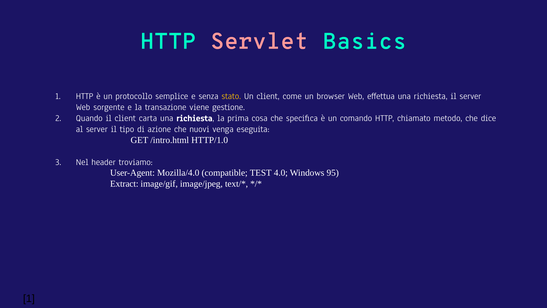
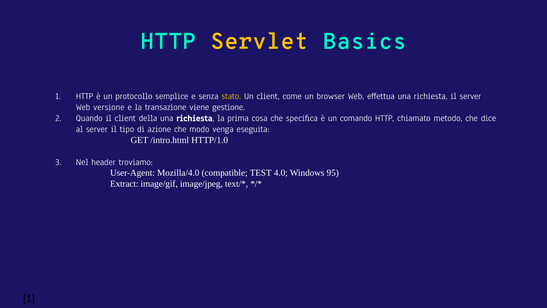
Servlet colour: pink -> yellow (259, 41)
sorgente: sorgente -> versione (109, 107)
carta: carta -> della (148, 118)
nuovi: nuovi -> modo (199, 129)
